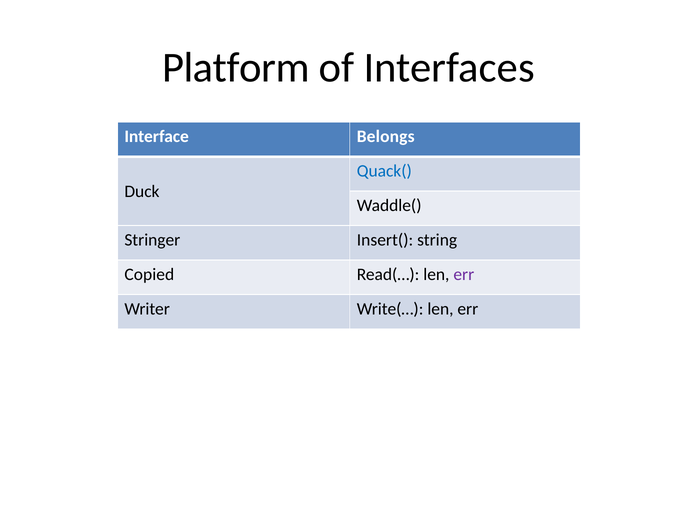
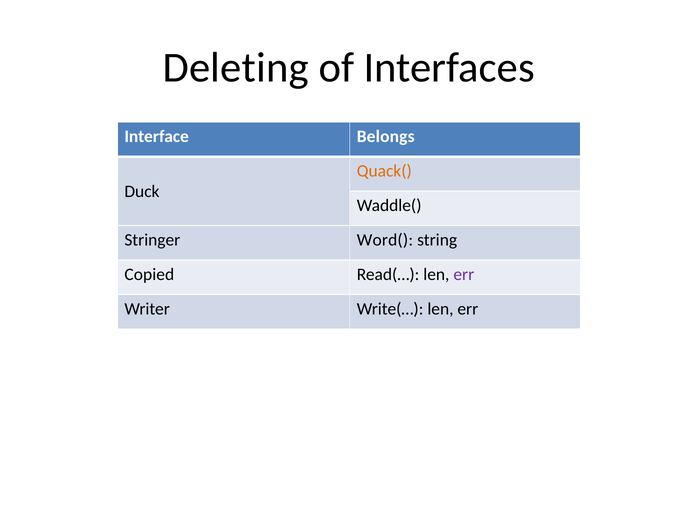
Platform: Platform -> Deleting (236, 68)
Quack( colour: blue -> orange (384, 171)
Insert(: Insert( -> Word( (385, 240)
